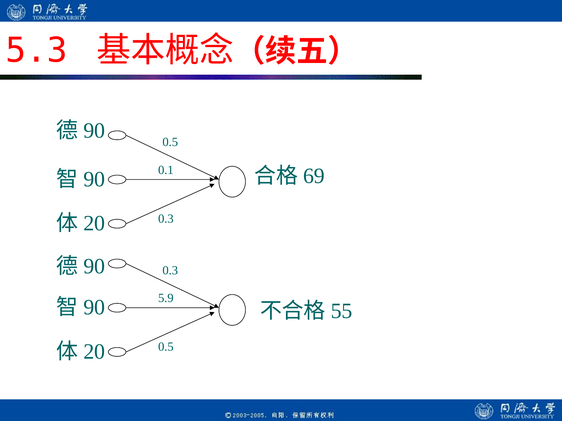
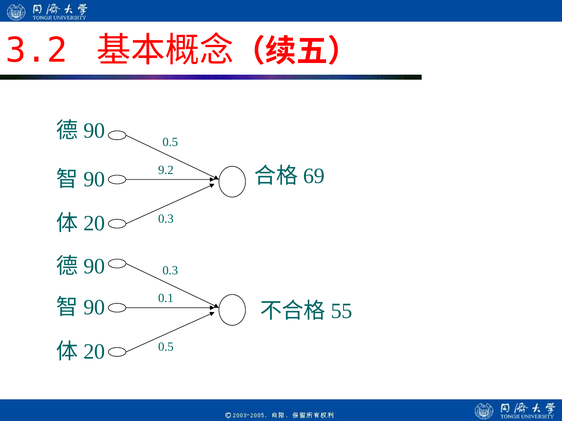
5.3: 5.3 -> 3.2 (37, 51)
0.1: 0.1 -> 9.2 (166, 170)
5.9: 5.9 -> 0.1 (166, 299)
